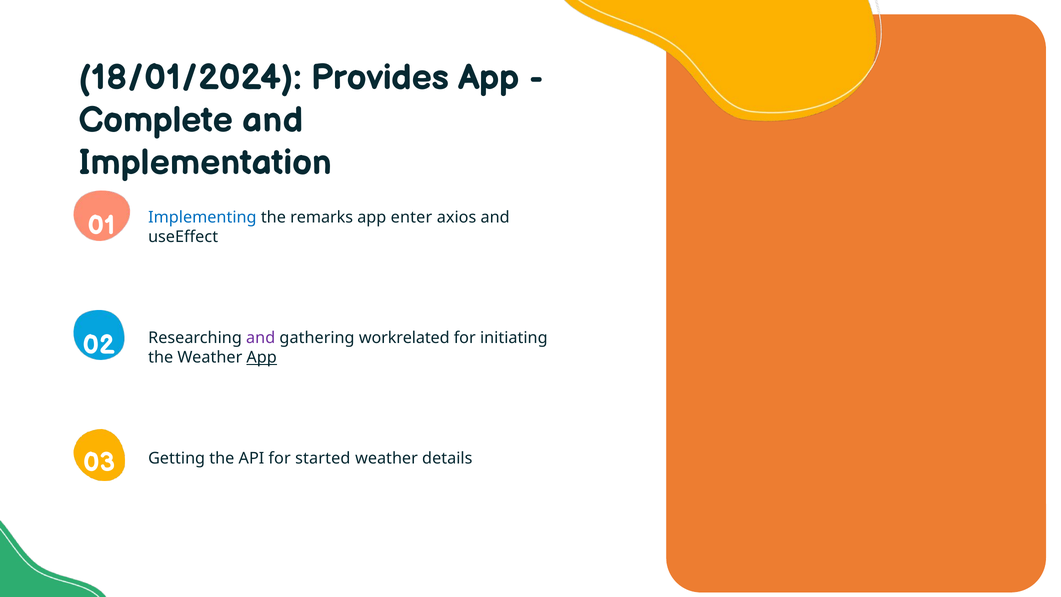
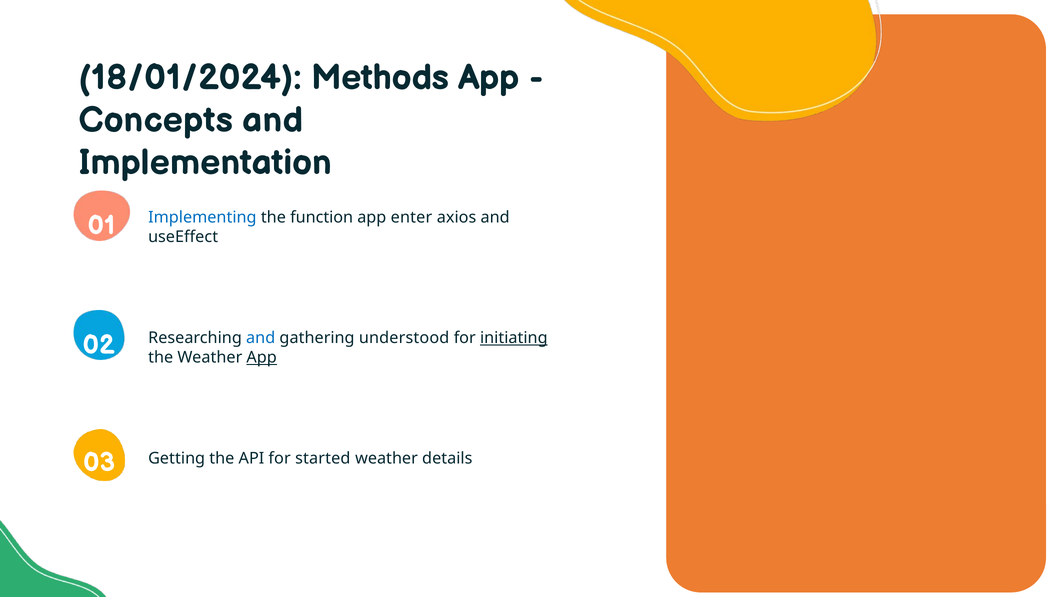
Provides: Provides -> Methods (380, 78)
Complete: Complete -> Concepts (156, 120)
remarks: remarks -> function (322, 217)
and colour: purple -> blue (261, 338)
workrelated: workrelated -> understood (404, 338)
initiating underline: none -> present (514, 338)
